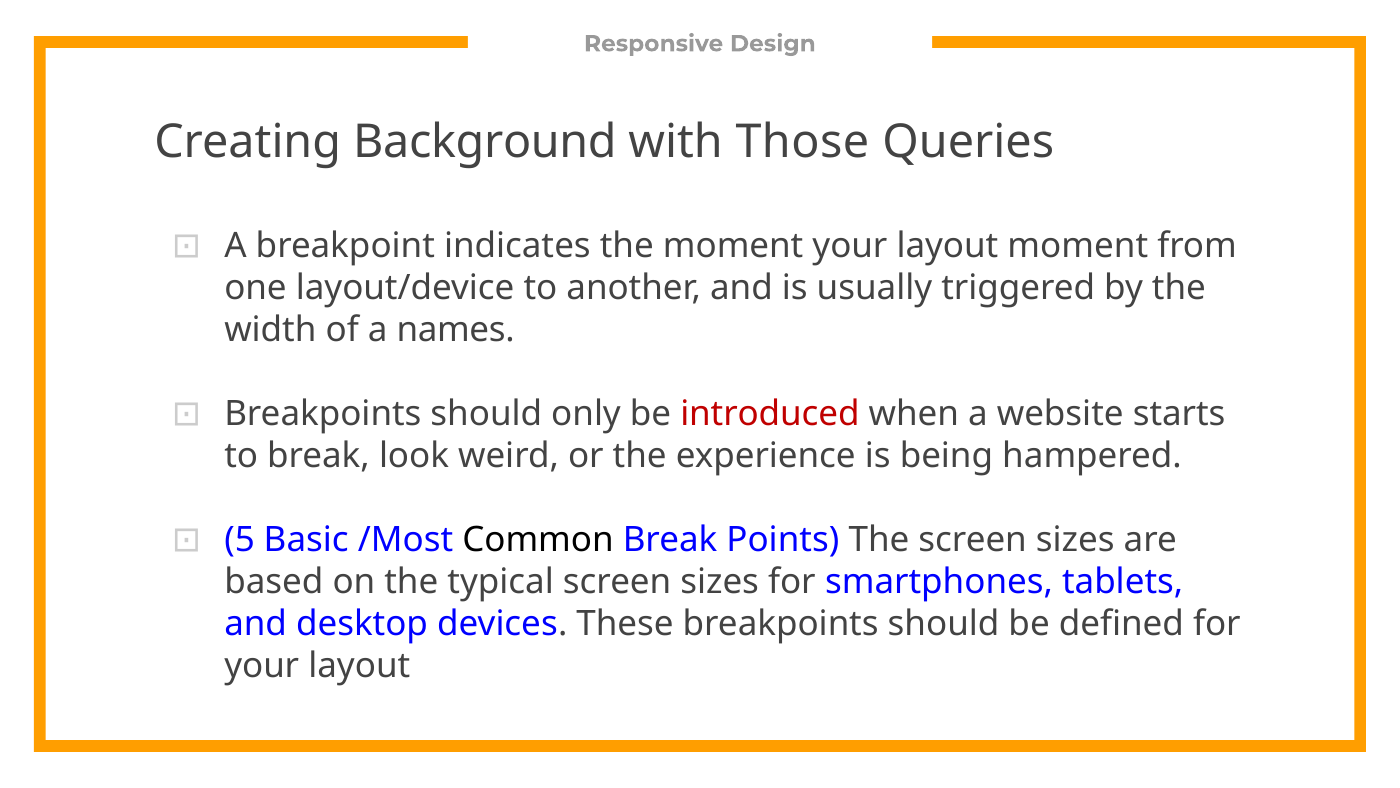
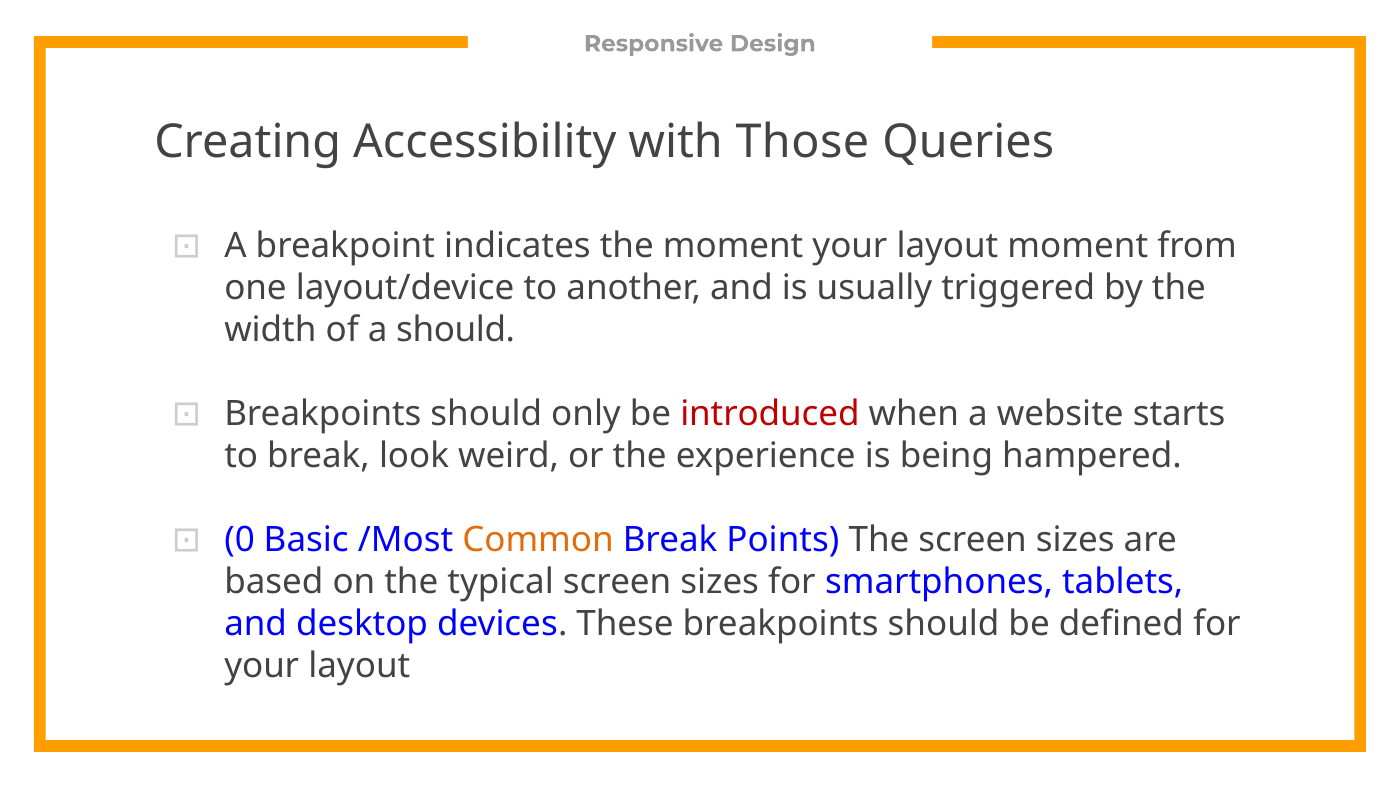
Background: Background -> Accessibility (485, 142)
a names: names -> should (456, 330)
5: 5 -> 0 (240, 540)
Common colour: black -> orange (538, 540)
